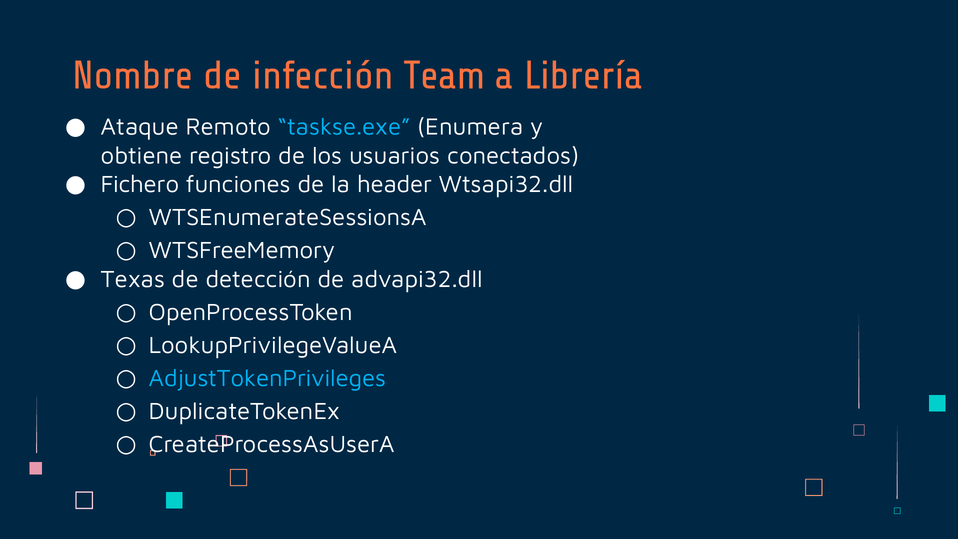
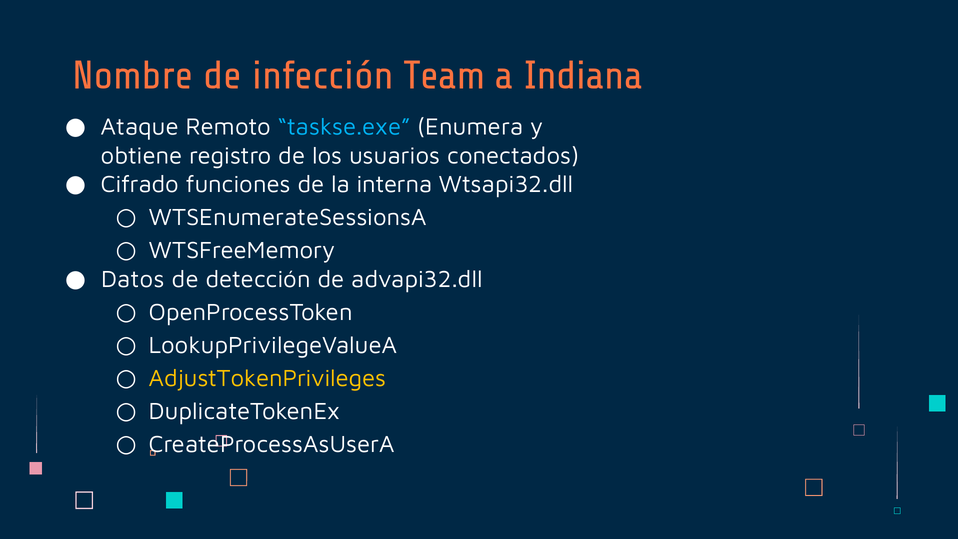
Librería: Librería -> Indiana (584, 75)
Fichero: Fichero -> Cifrado (140, 184)
header: header -> interna (395, 184)
Texas: Texas -> Datos (133, 279)
AdjustTokenPrivileges colour: light blue -> yellow (267, 378)
